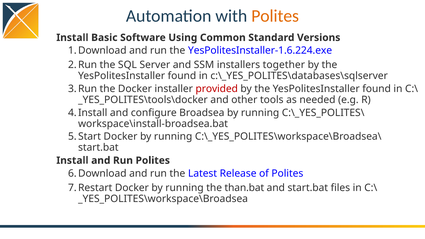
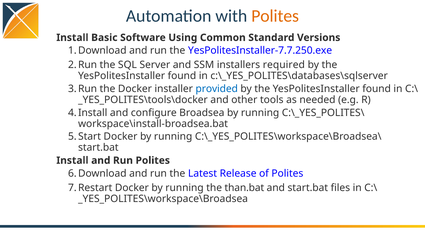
YesPolitesInstaller-1.6.224.exe: YesPolitesInstaller-1.6.224.exe -> YesPolitesInstaller-7.7.250.exe (260, 51)
together: together -> required (284, 65)
provided colour: red -> blue (217, 89)
